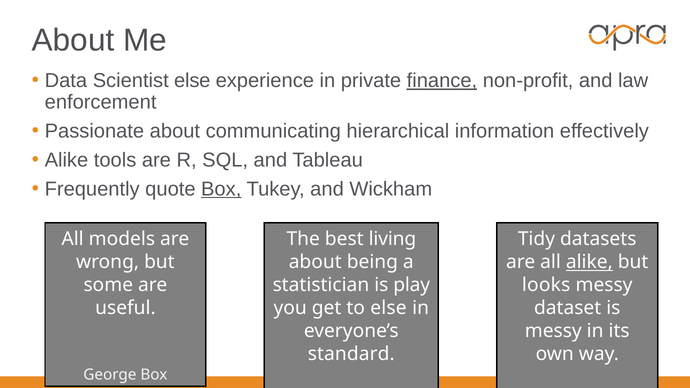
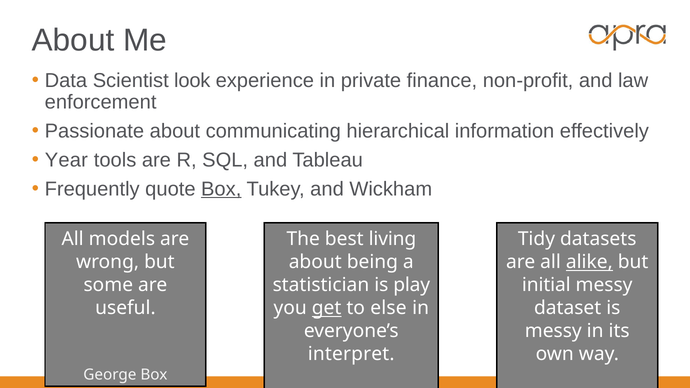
Scientist else: else -> look (192, 81)
finance underline: present -> none (442, 81)
Alike: Alike -> Year (66, 160)
looks: looks -> initial (546, 285)
get underline: none -> present (327, 308)
standard: standard -> interpret (351, 354)
